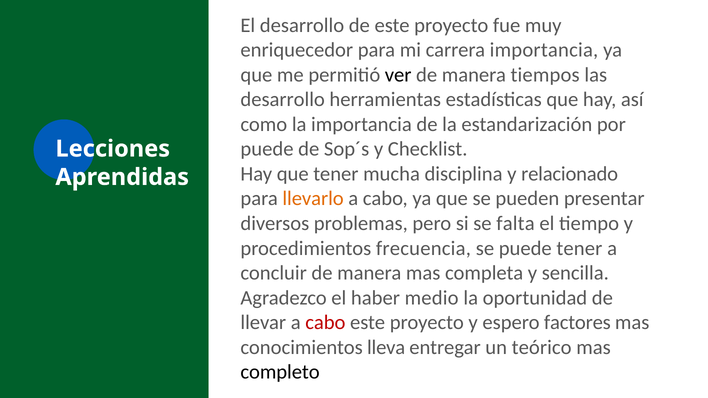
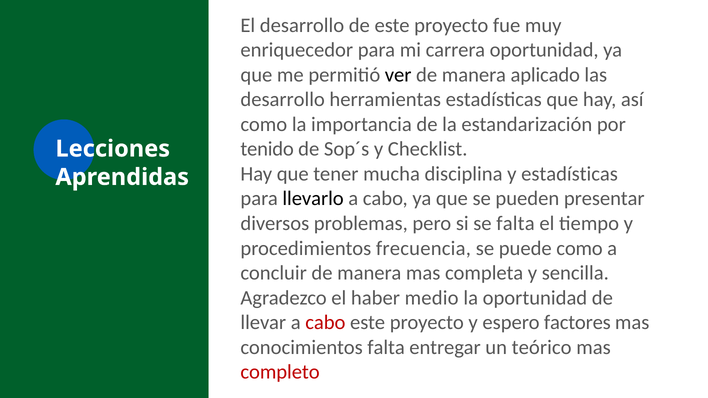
carrera importancia: importancia -> oportunidad (544, 50)
tiempos: tiempos -> aplicado (545, 75)
puede: puede -> tenido (267, 149)
y relacionado: relacionado -> estadísticas (570, 174)
llevarlo colour: orange -> black (313, 199)
puede tener: tener -> como (580, 248)
conocimientos lleva: lleva -> falta (386, 348)
completo colour: black -> red (280, 372)
